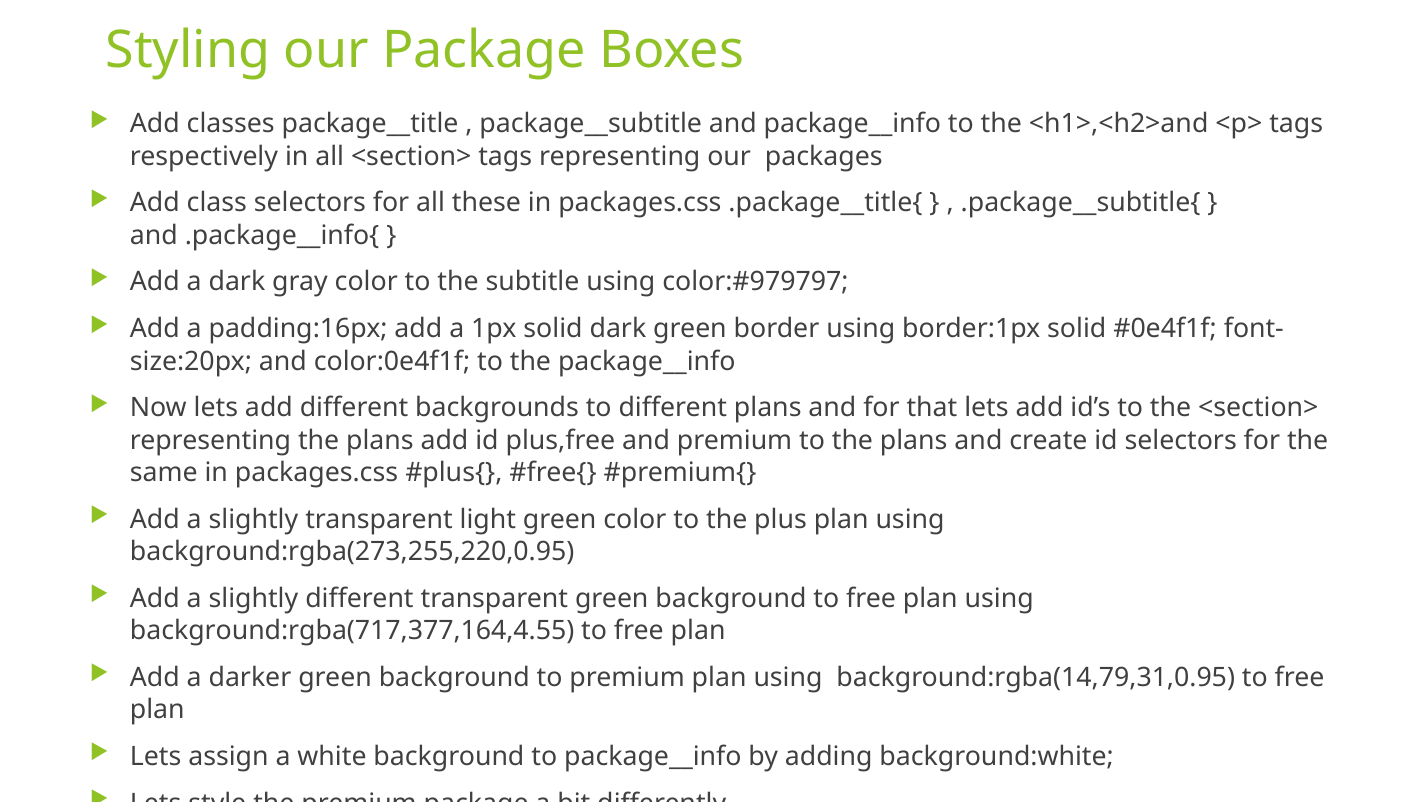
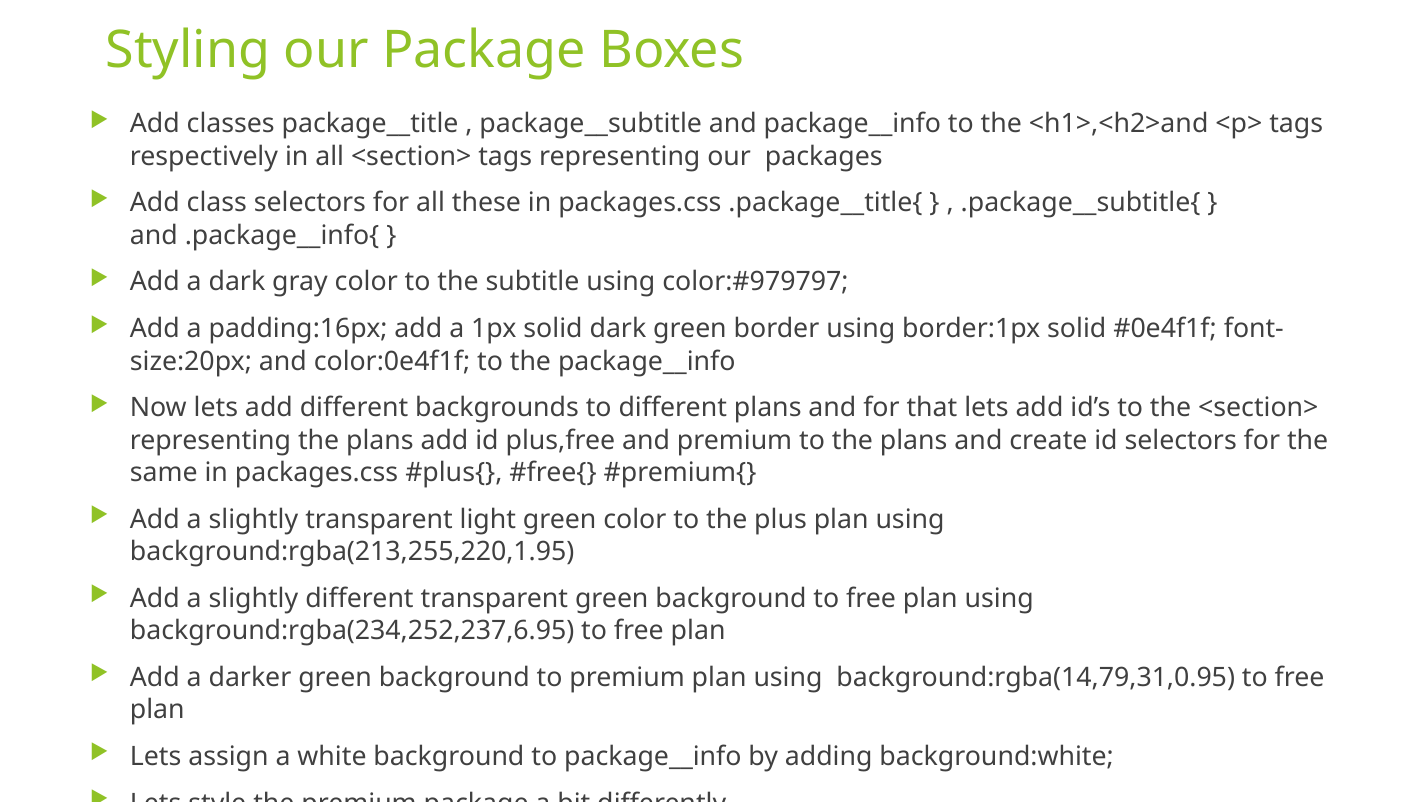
background:rgba(273,255,220,0.95: background:rgba(273,255,220,0.95 -> background:rgba(213,255,220,1.95 (352, 551)
background:rgba(717,377,164,4.55: background:rgba(717,377,164,4.55 -> background:rgba(234,252,237,6.95 (352, 630)
